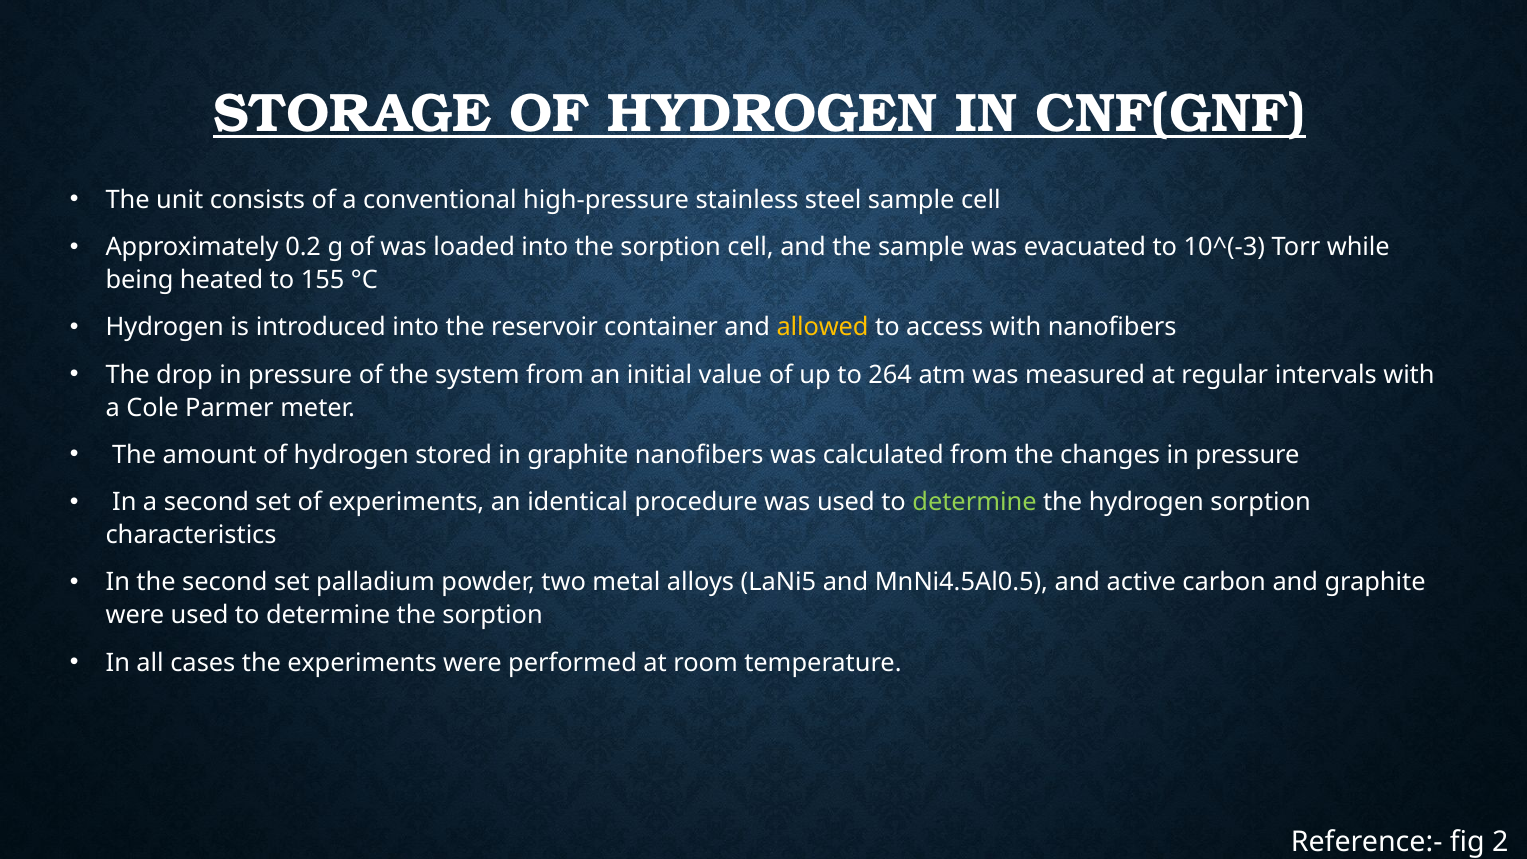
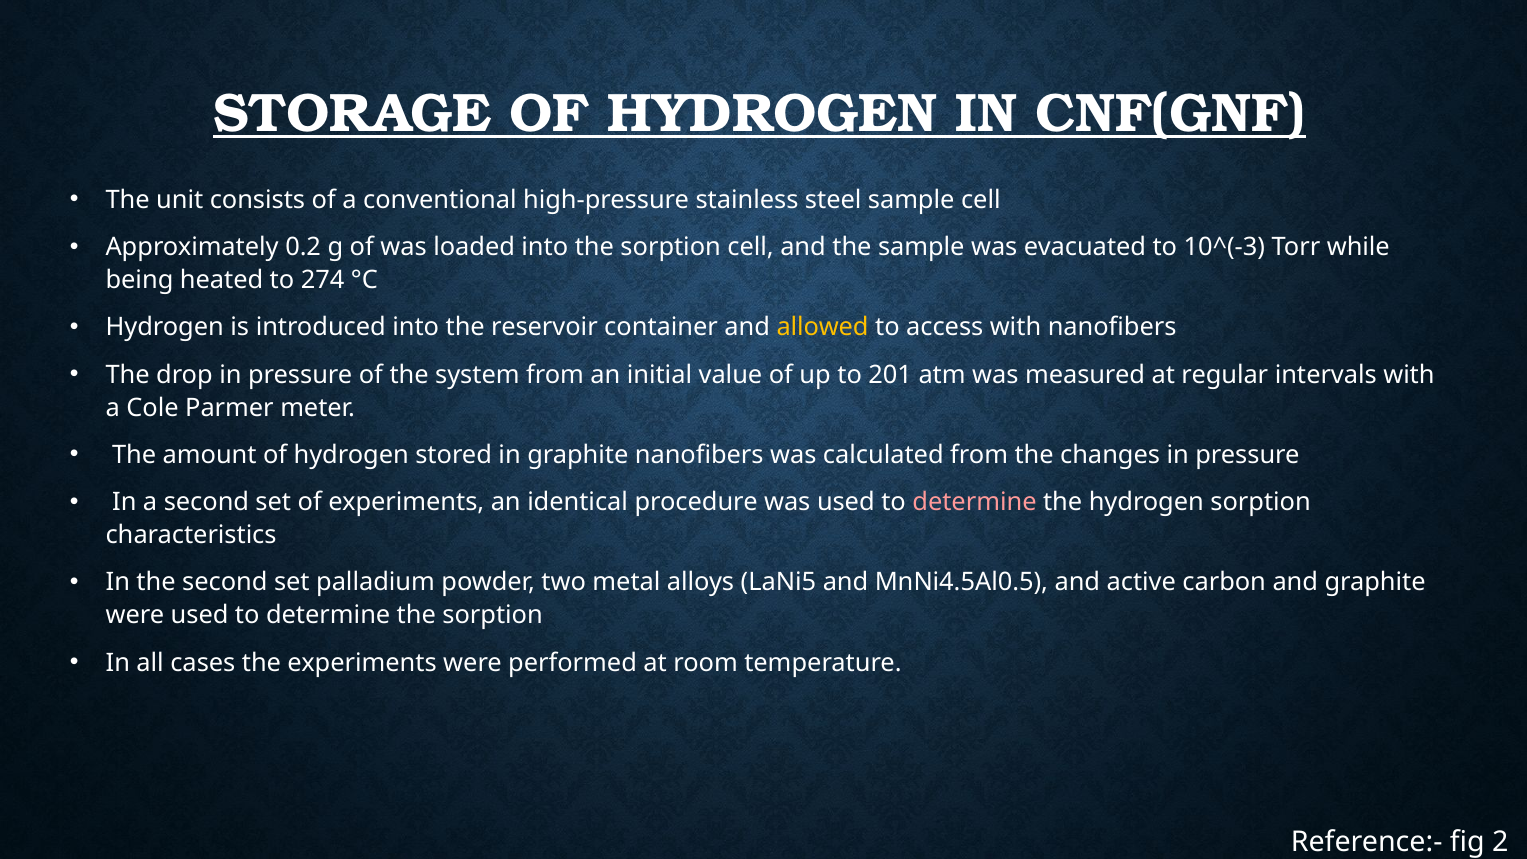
155: 155 -> 274 (323, 280)
264: 264 -> 201 (890, 375)
determine colour: light green -> pink (975, 502)
